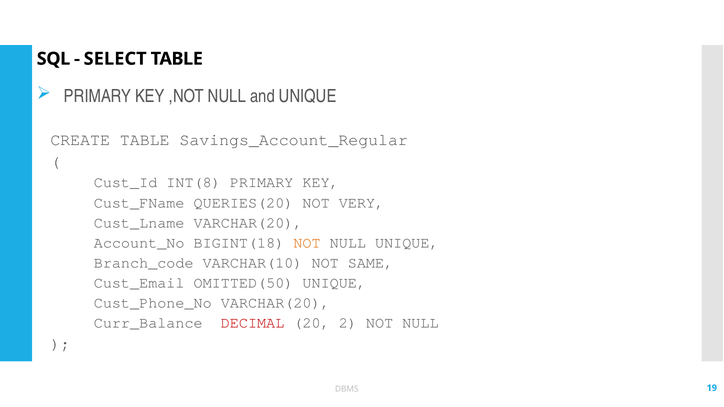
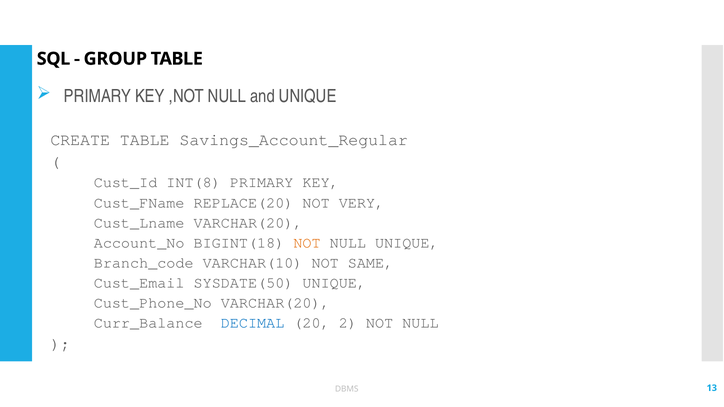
SELECT: SELECT -> GROUP (115, 59)
QUERIES(20: QUERIES(20 -> REPLACE(20 (244, 203)
OMITTED(50: OMITTED(50 -> SYSDATE(50 (244, 283)
DECIMAL colour: red -> blue (253, 323)
19: 19 -> 13 (712, 388)
